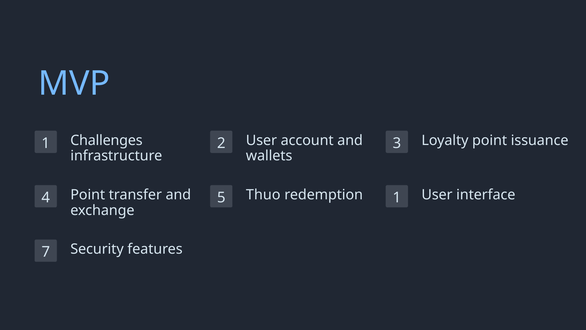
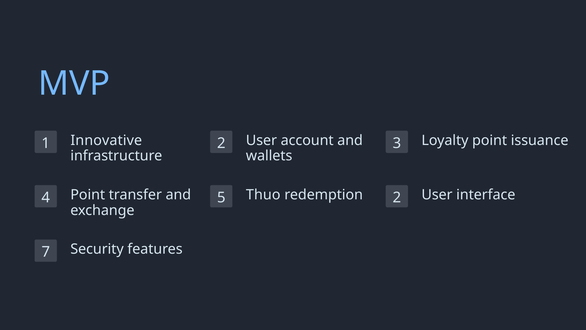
Challenges: Challenges -> Innovative (106, 140)
redemption 1: 1 -> 2 (397, 197)
